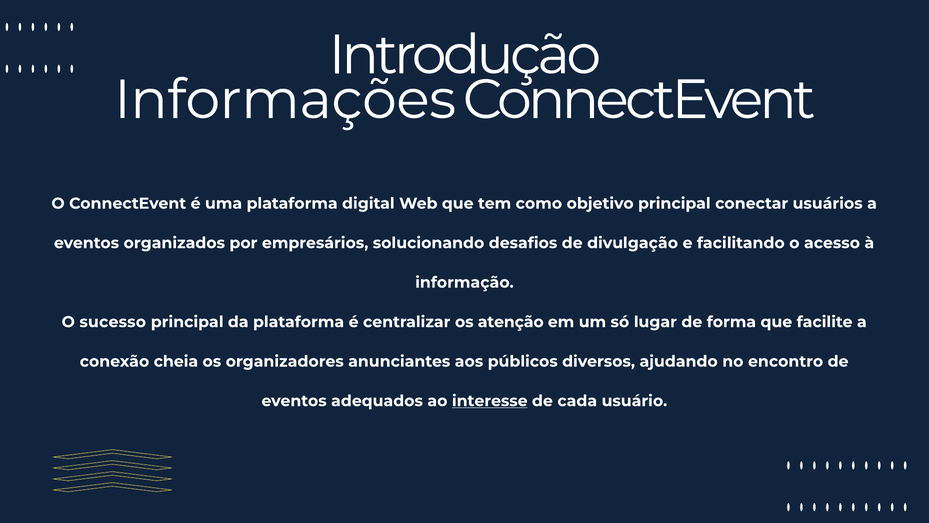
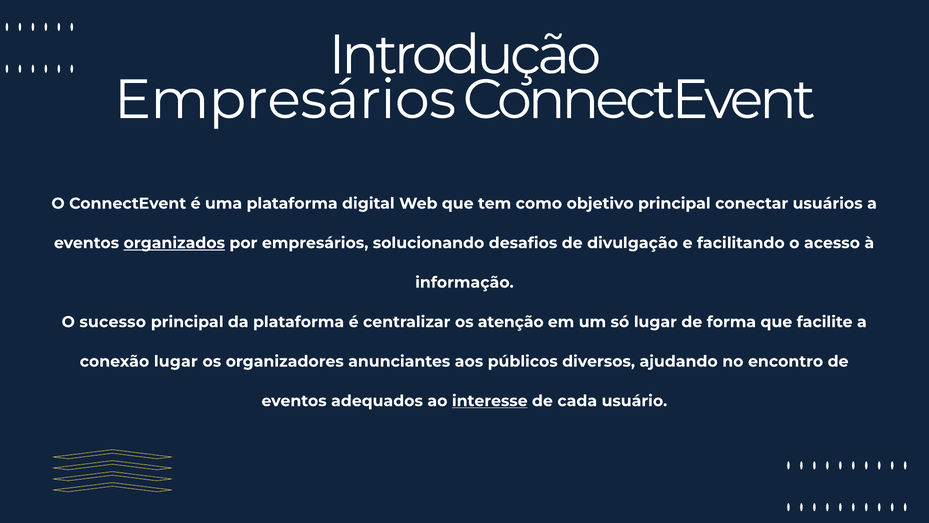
Informações: Informações -> Empresários (285, 100)
organizados underline: none -> present (174, 243)
conexão cheia: cheia -> lugar (176, 361)
